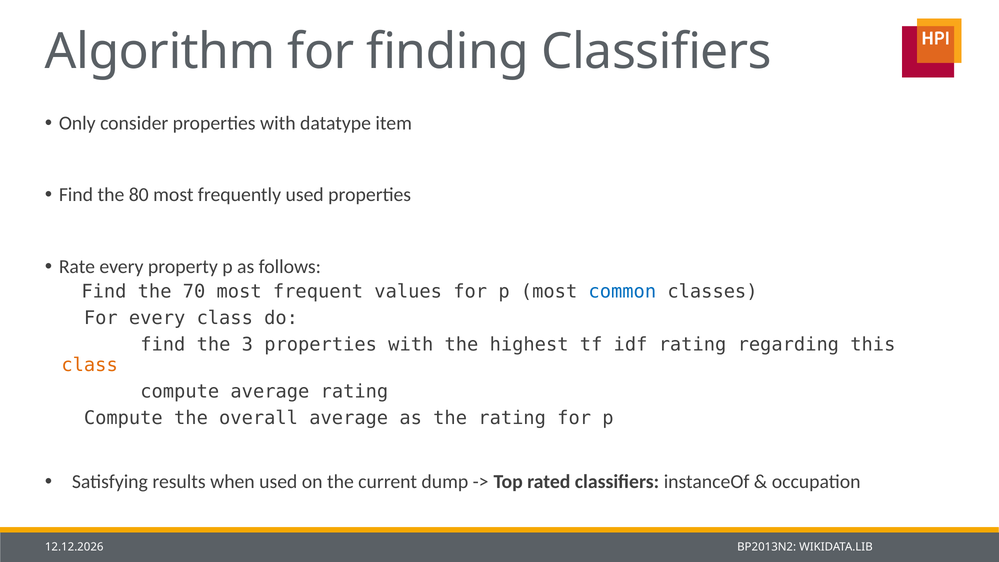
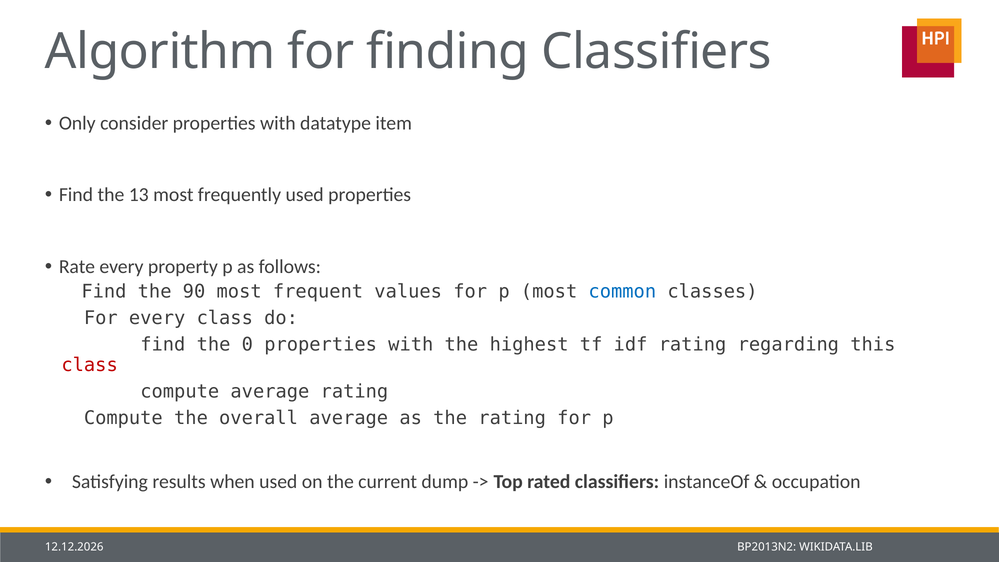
80: 80 -> 13 (139, 195)
70: 70 -> 90 (194, 292)
3: 3 -> 0 (247, 345)
class colour: orange -> red (90, 365)
